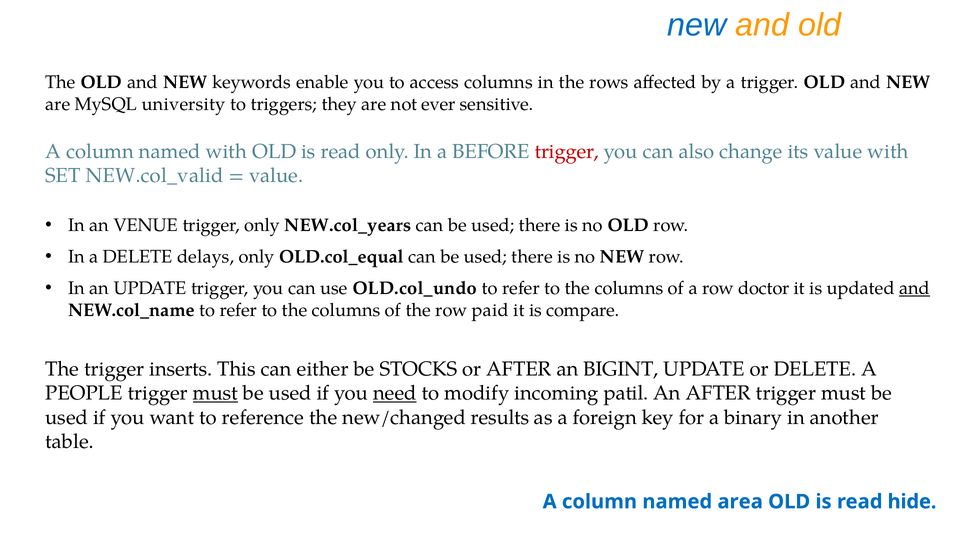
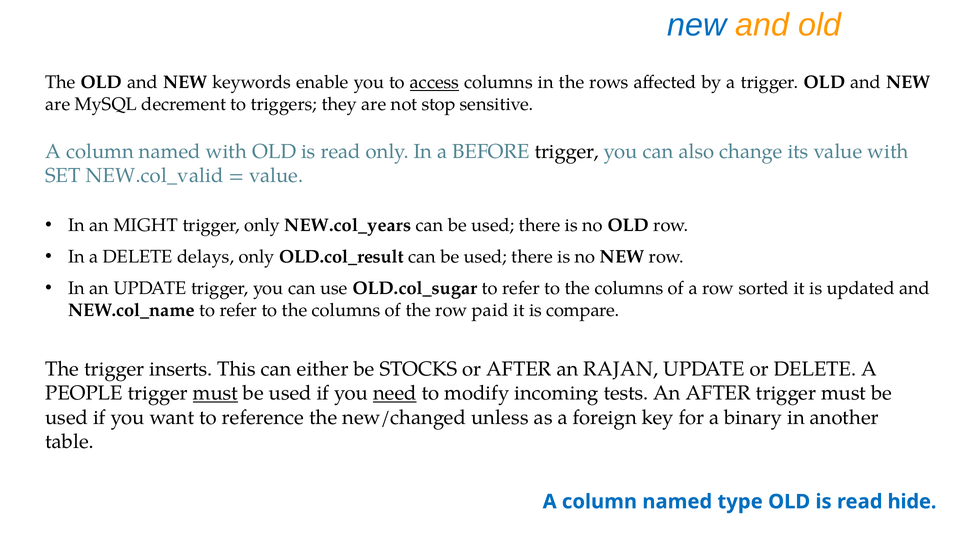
access underline: none -> present (435, 82)
university: university -> decrement (184, 104)
ever: ever -> stop (438, 104)
trigger colour: red -> black (567, 151)
VENUE: VENUE -> MIGHT (146, 225)
OLD.col_equal: OLD.col_equal -> OLD.col_result (341, 256)
OLD.col_undo: OLD.col_undo -> OLD.col_sugar (415, 288)
doctor: doctor -> sorted (764, 288)
and underline: present -> none (915, 288)
BIGINT: BIGINT -> RAJAN (621, 369)
patil: patil -> tests (626, 393)
results: results -> unless (500, 417)
area: area -> type (740, 501)
